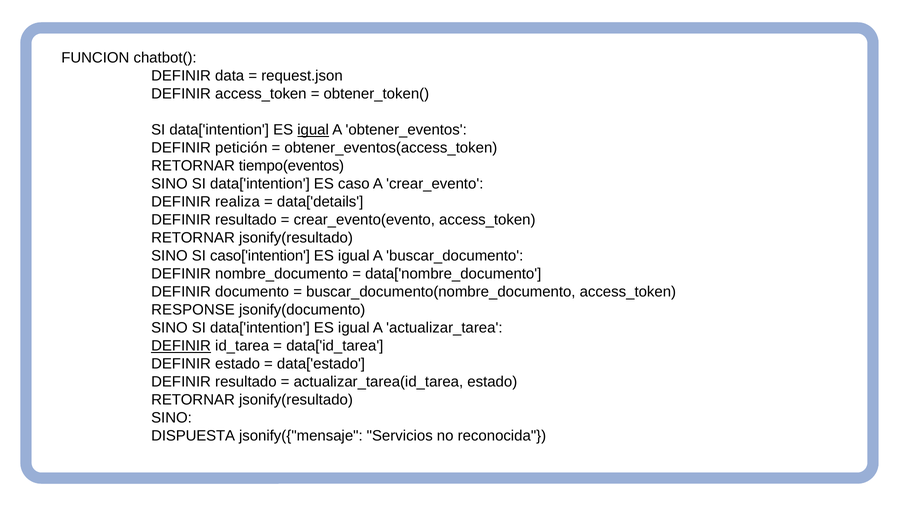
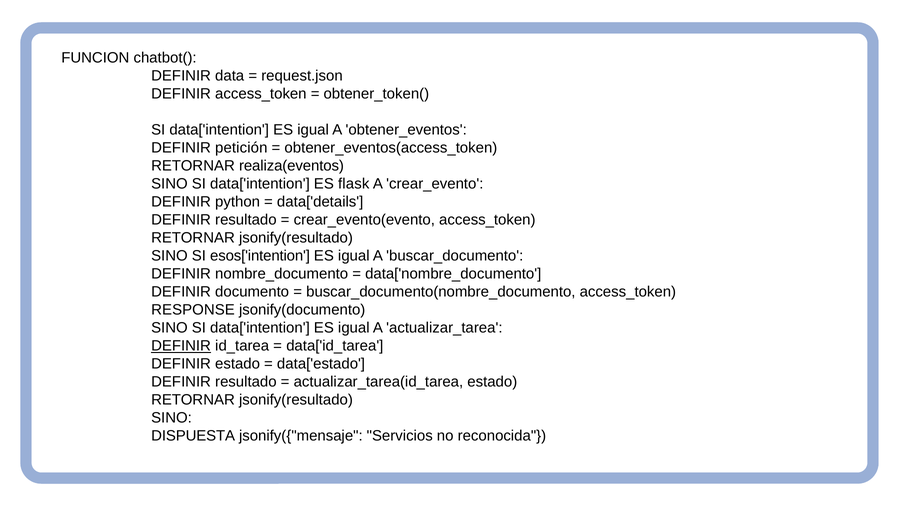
igual underline: present -> none (313, 130)
tiempo(eventos: tiempo(eventos -> realiza(eventos (291, 166)
caso: caso -> flask (354, 184)
realiza: realiza -> python (238, 202)
caso['intention: caso['intention -> esos['intention (260, 256)
